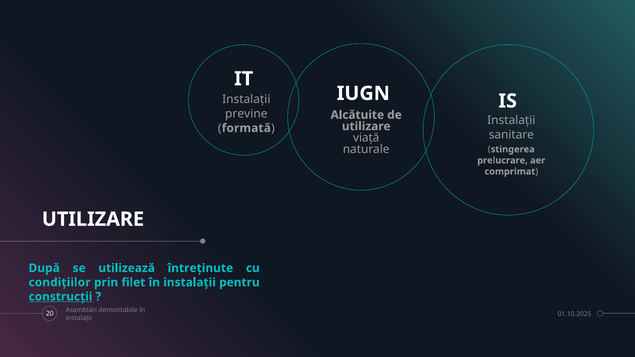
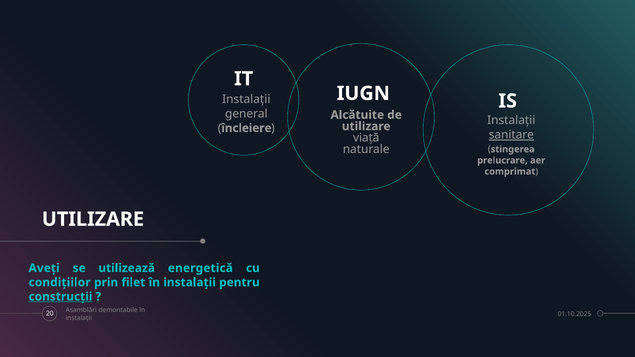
previne: previne -> general (246, 114)
formată: formată -> încleiere (246, 128)
sanitare underline: none -> present (511, 135)
După: După -> Aveți (44, 268)
întreținute: întreținute -> energetică (200, 268)
